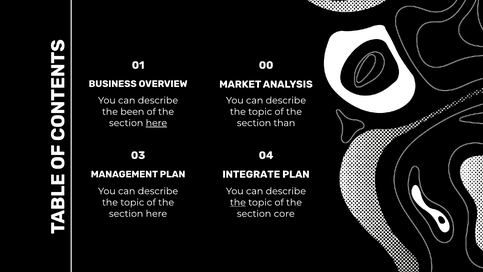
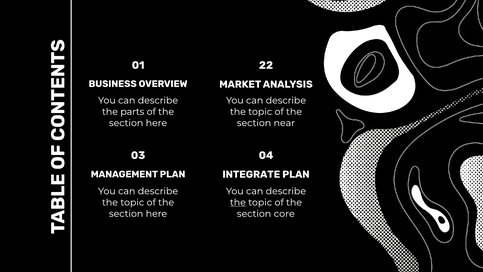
00: 00 -> 22 (266, 65)
been: been -> parts (132, 112)
here underline: present -> none (156, 123)
than: than -> near (284, 123)
